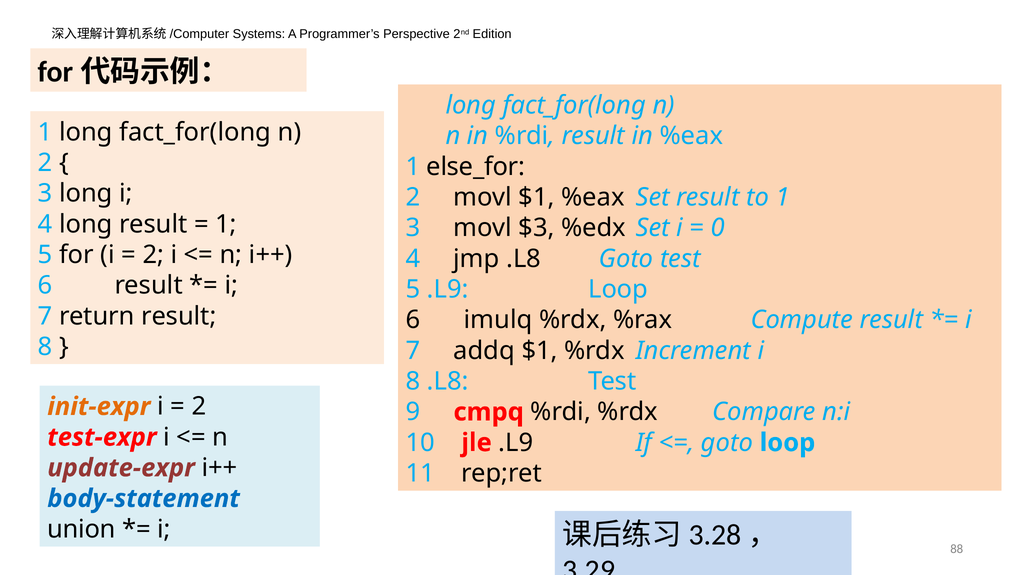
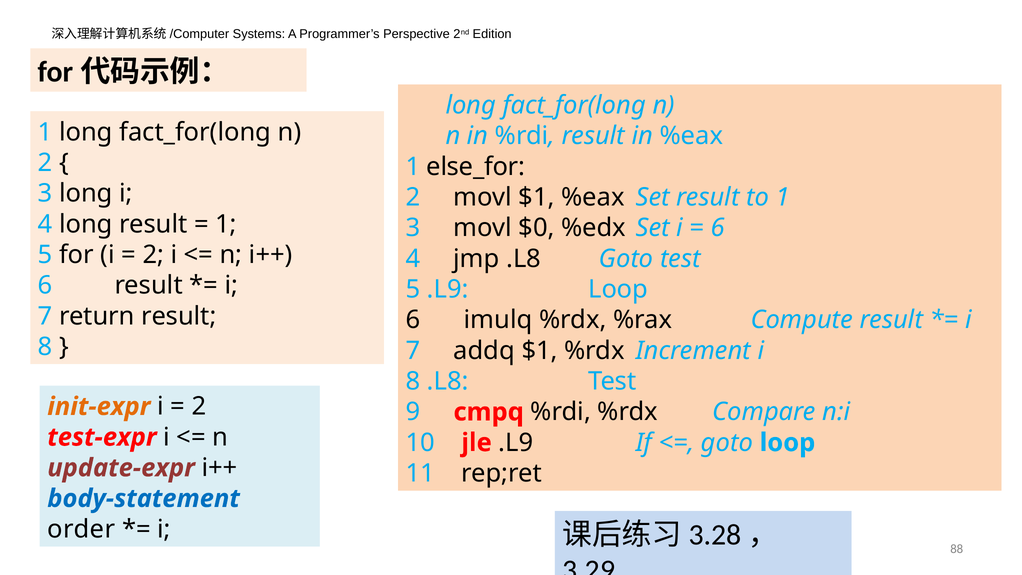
$3: $3 -> $0 (537, 228)
0: 0 -> 6 (718, 228)
union: union -> order (81, 529)
